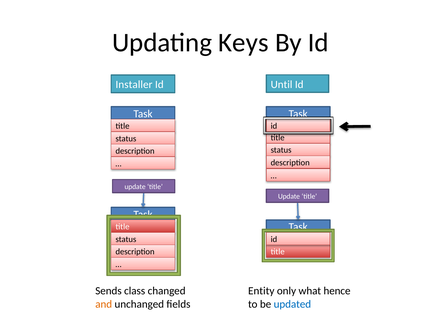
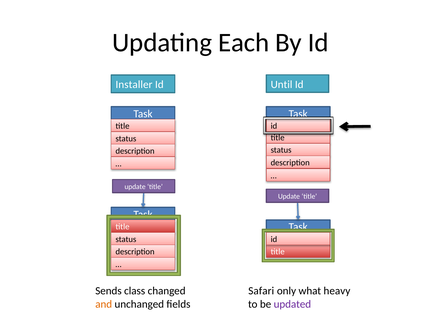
Keys: Keys -> Each (244, 43)
Entity: Entity -> Safari (261, 291)
hence: hence -> heavy (337, 291)
updated colour: blue -> purple (292, 304)
